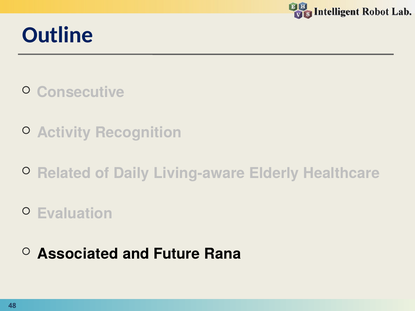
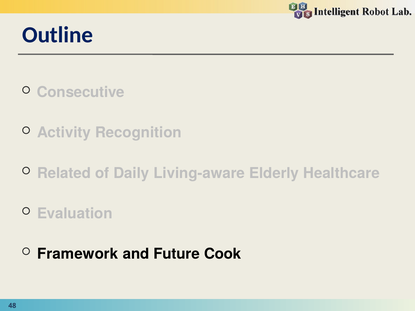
Associated: Associated -> Framework (78, 254)
Rana: Rana -> Cook (223, 254)
